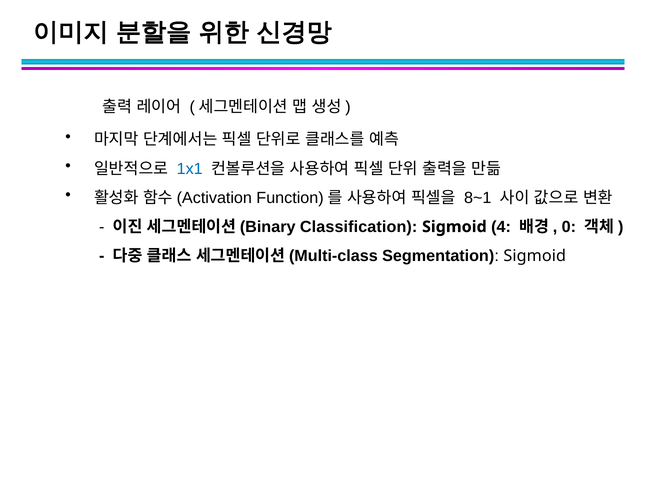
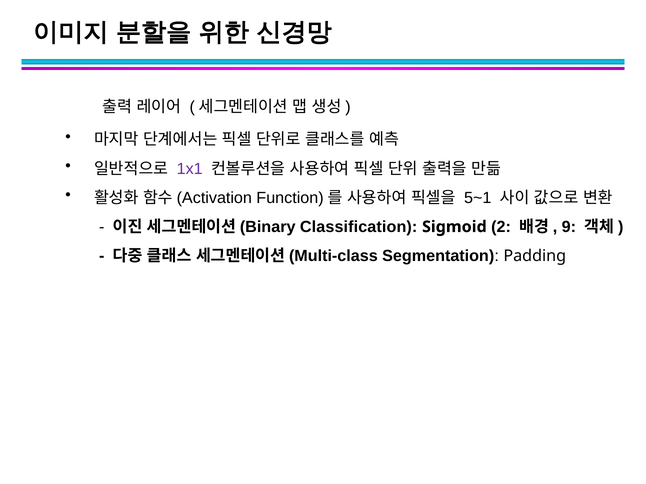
1x1 colour: blue -> purple (190, 169)
8~1: 8~1 -> 5~1 (478, 198)
4: 4 -> 2 (501, 227)
0: 0 -> 9 (569, 227)
Segmentation Sigmoid: Sigmoid -> Padding (535, 256)
